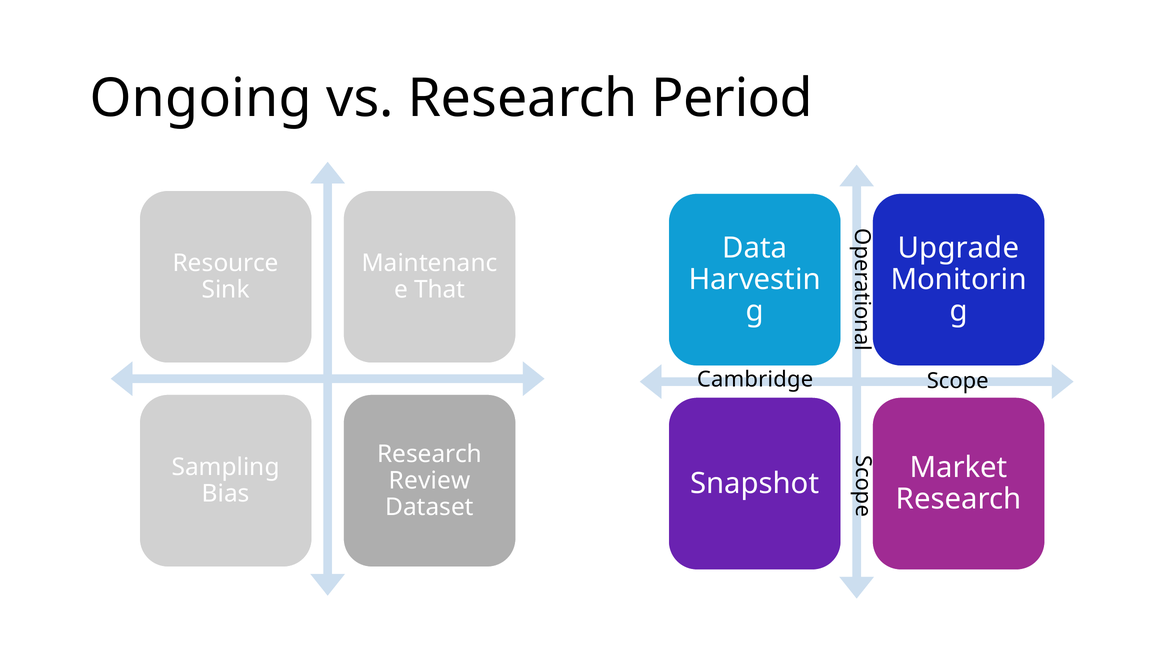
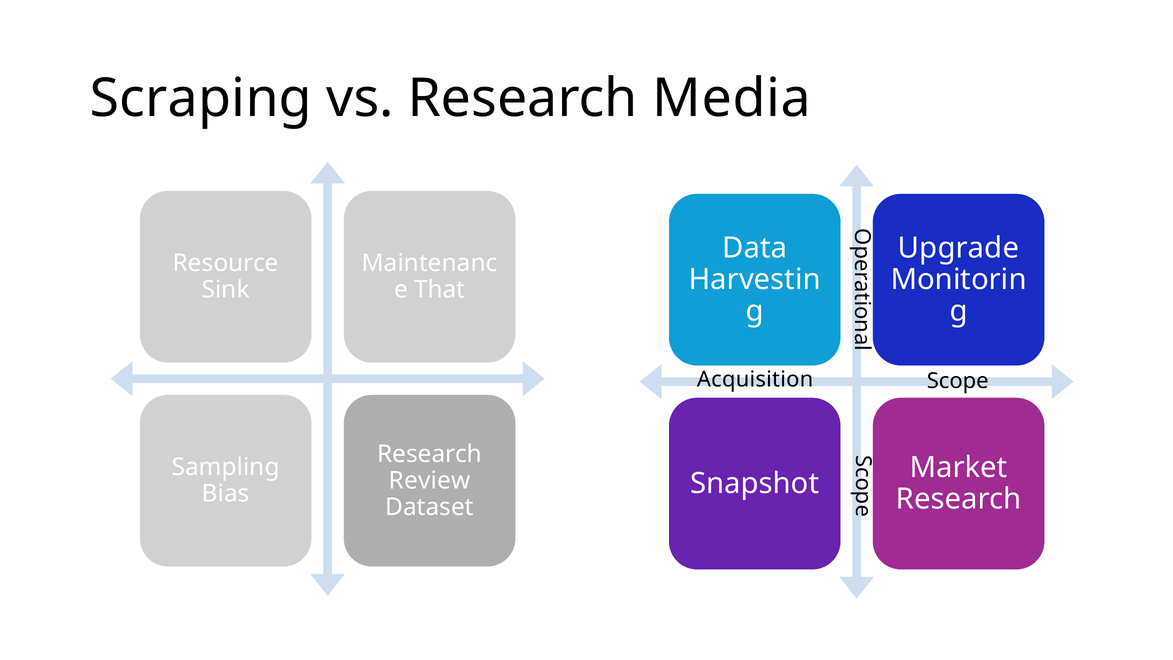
Ongoing: Ongoing -> Scraping (201, 99)
Period: Period -> Media (732, 99)
Cambridge: Cambridge -> Acquisition (755, 380)
